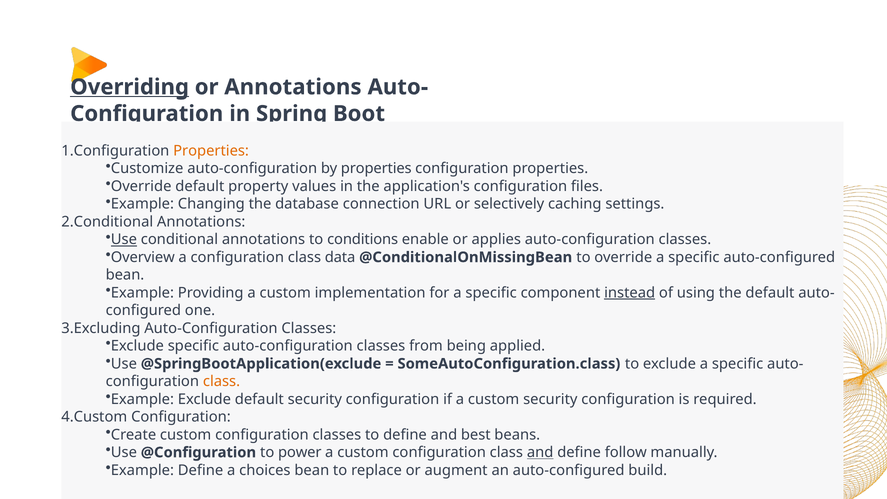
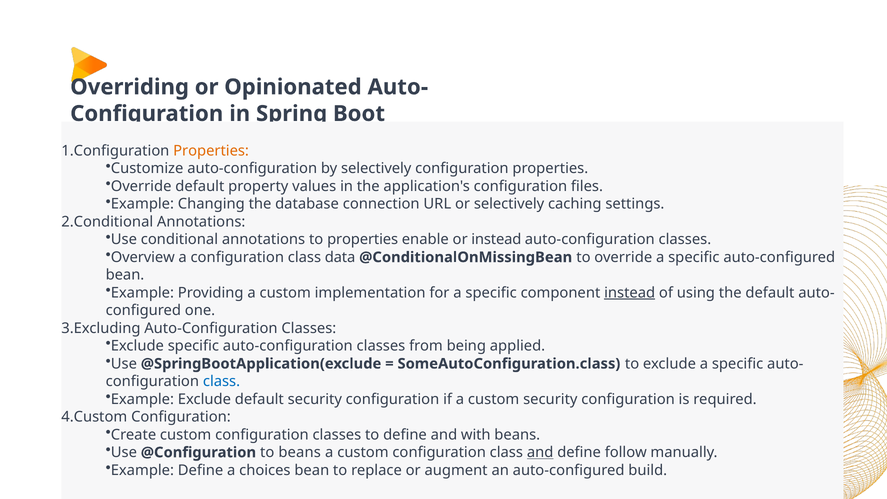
Overriding underline: present -> none (130, 87)
or Annotations: Annotations -> Opinionated (293, 87)
by properties: properties -> selectively (376, 169)
Use underline: present -> none (124, 240)
to conditions: conditions -> properties (363, 240)
or applies: applies -> instead (496, 240)
class colour: orange -> blue (222, 381)
best: best -> with (476, 435)
to power: power -> beans (300, 452)
